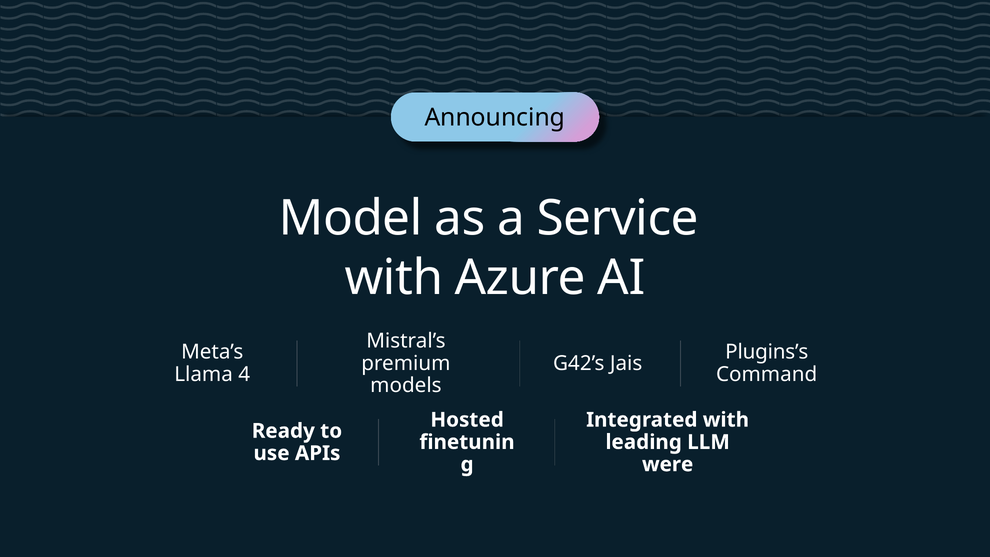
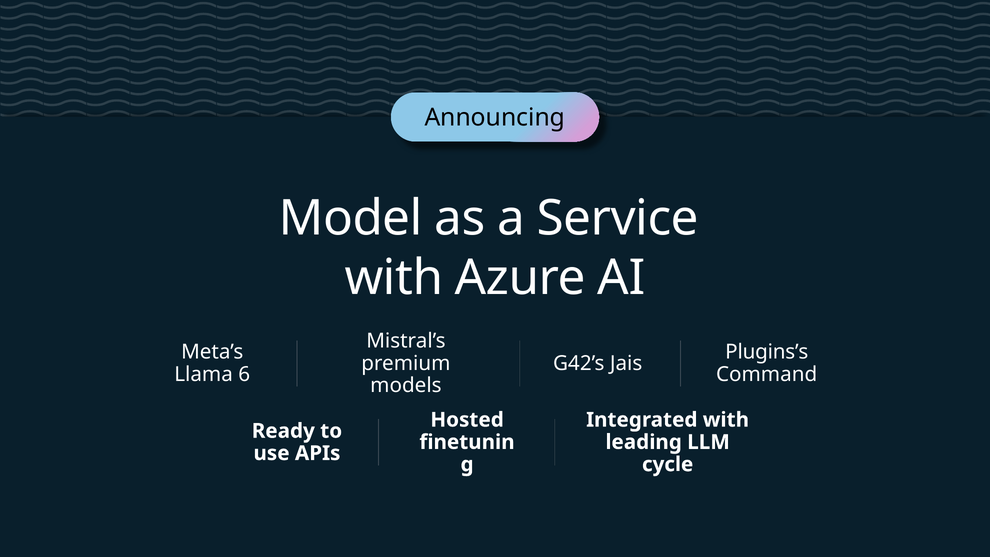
4: 4 -> 6 (244, 374)
were: were -> cycle (668, 464)
